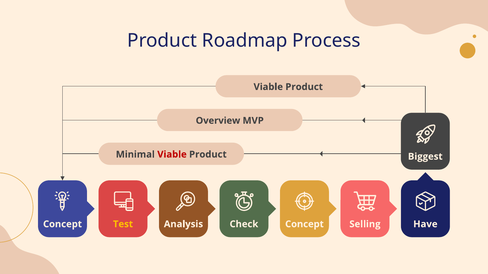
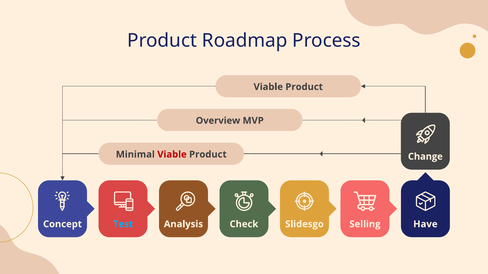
Biggest: Biggest -> Change (425, 157)
Test colour: yellow -> light blue (123, 225)
Check Concept: Concept -> Slidesgo (304, 225)
